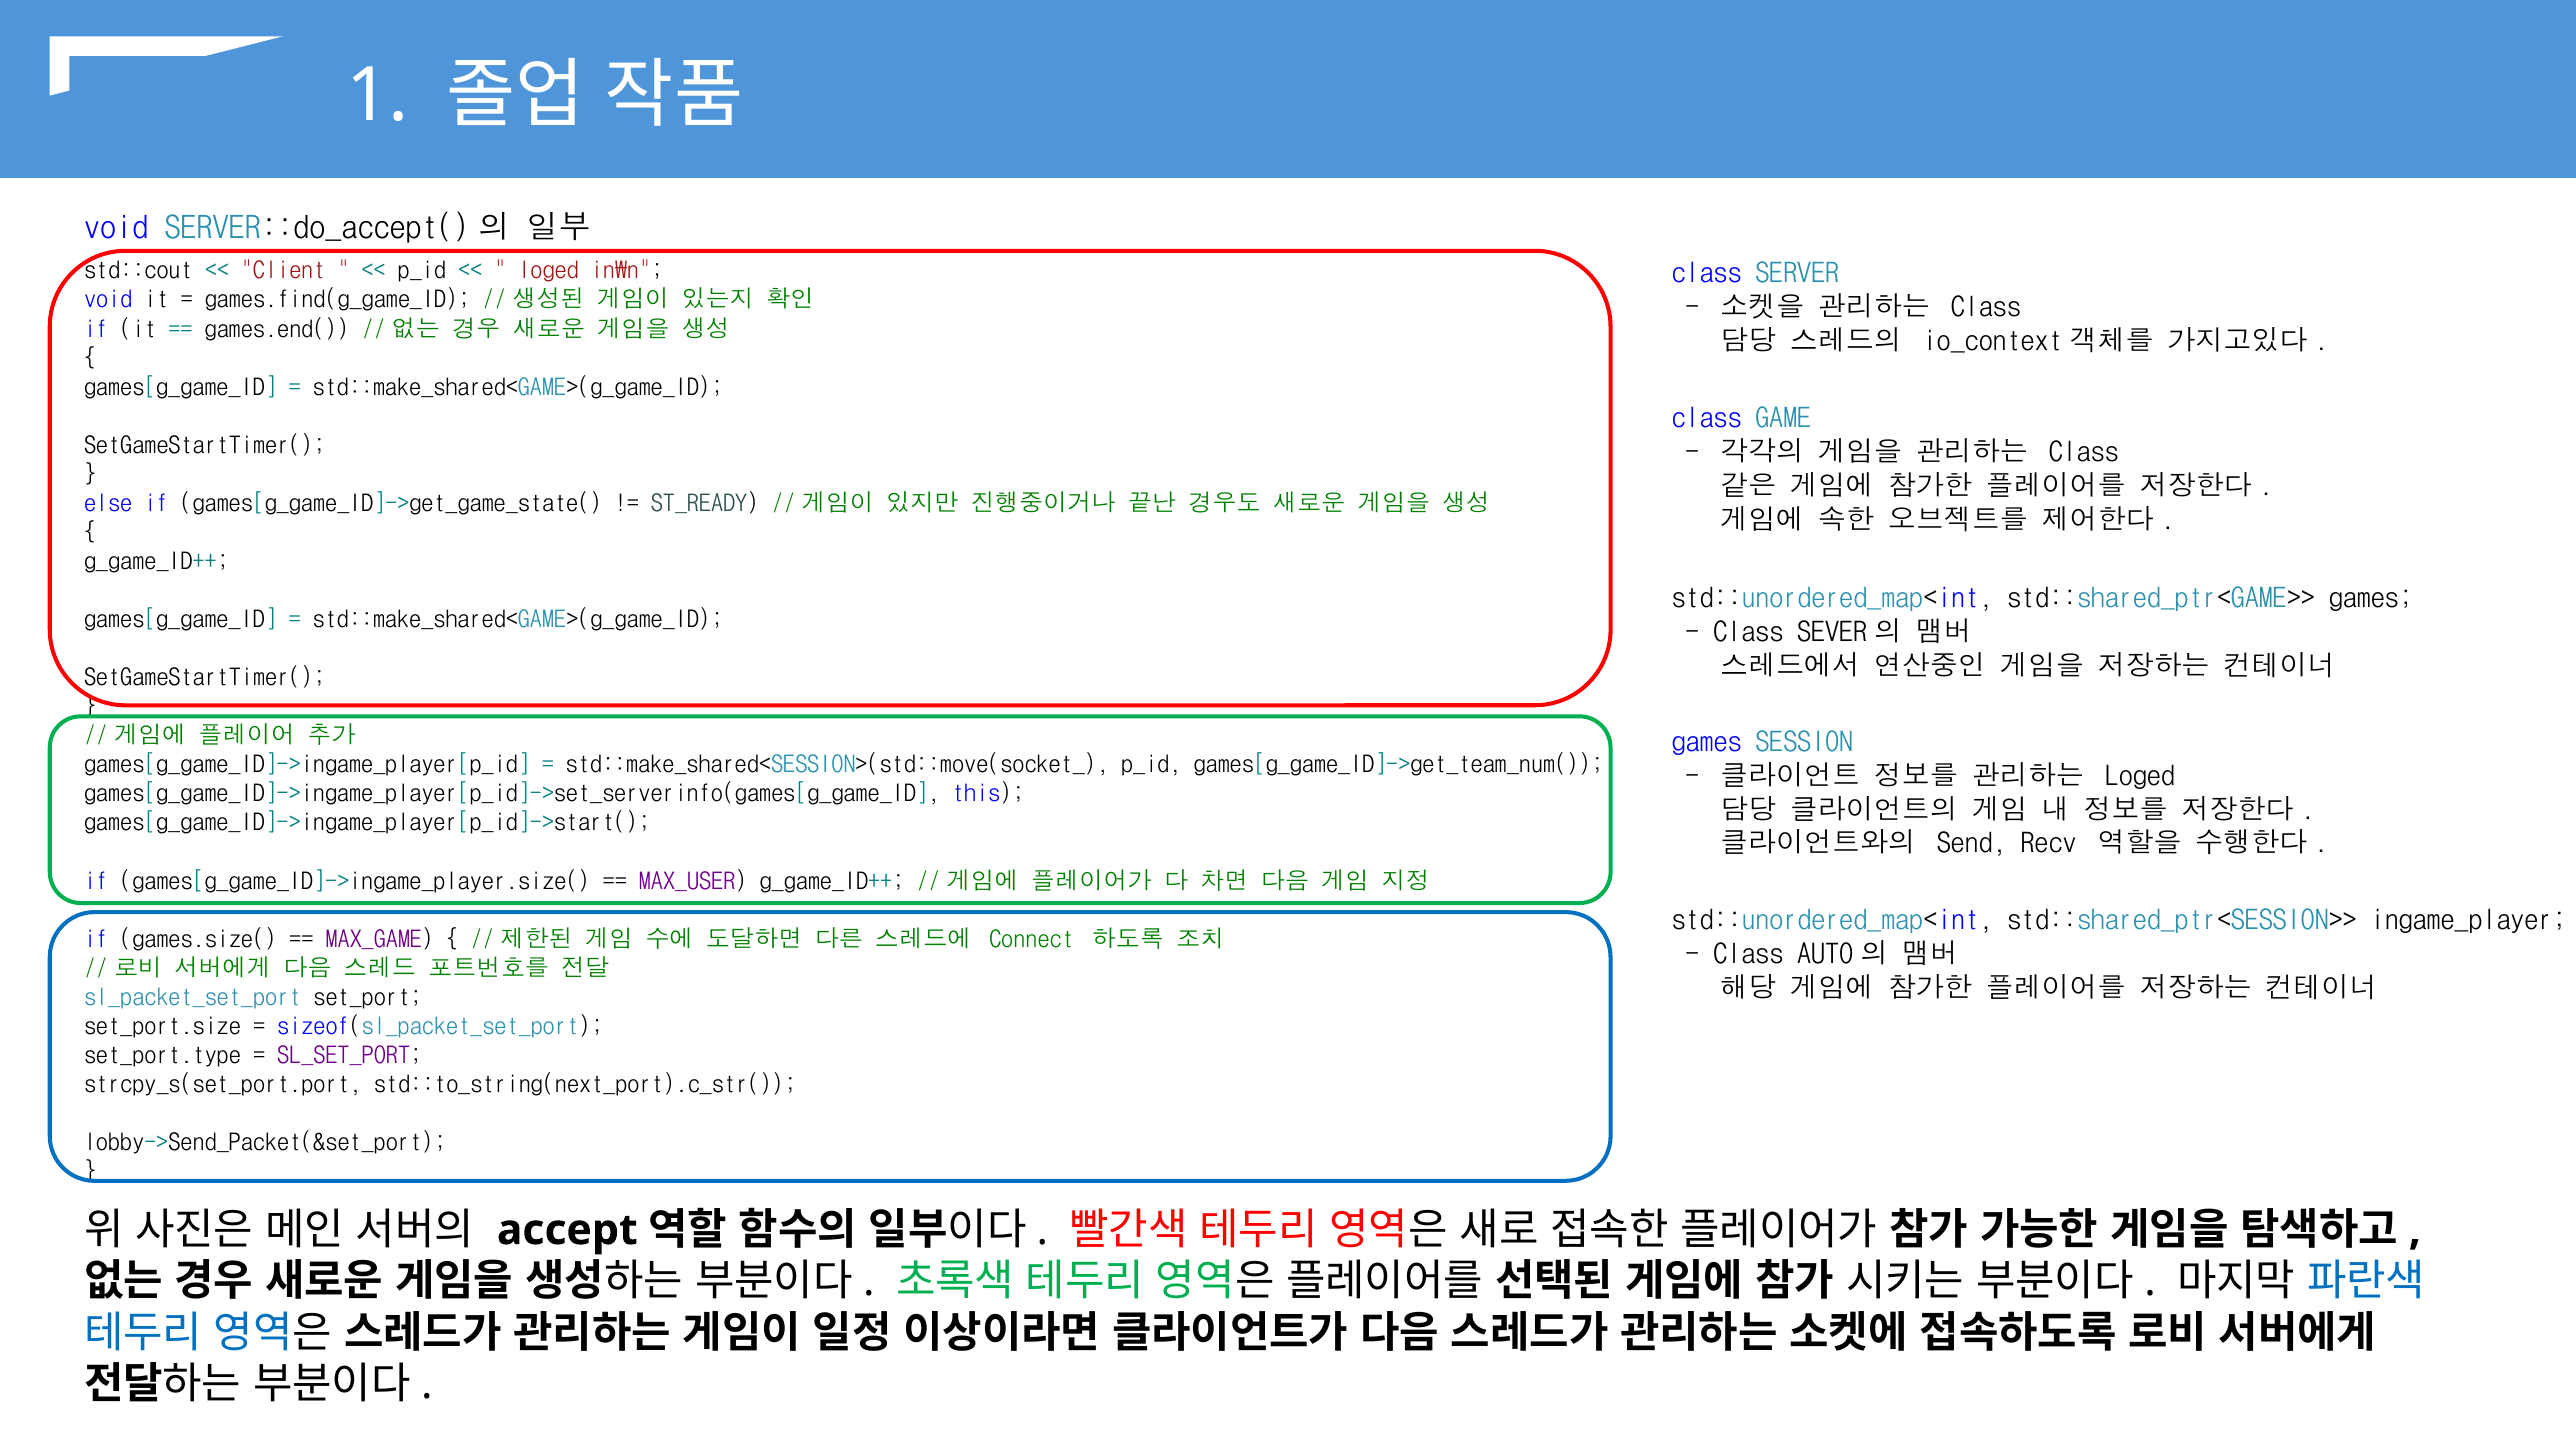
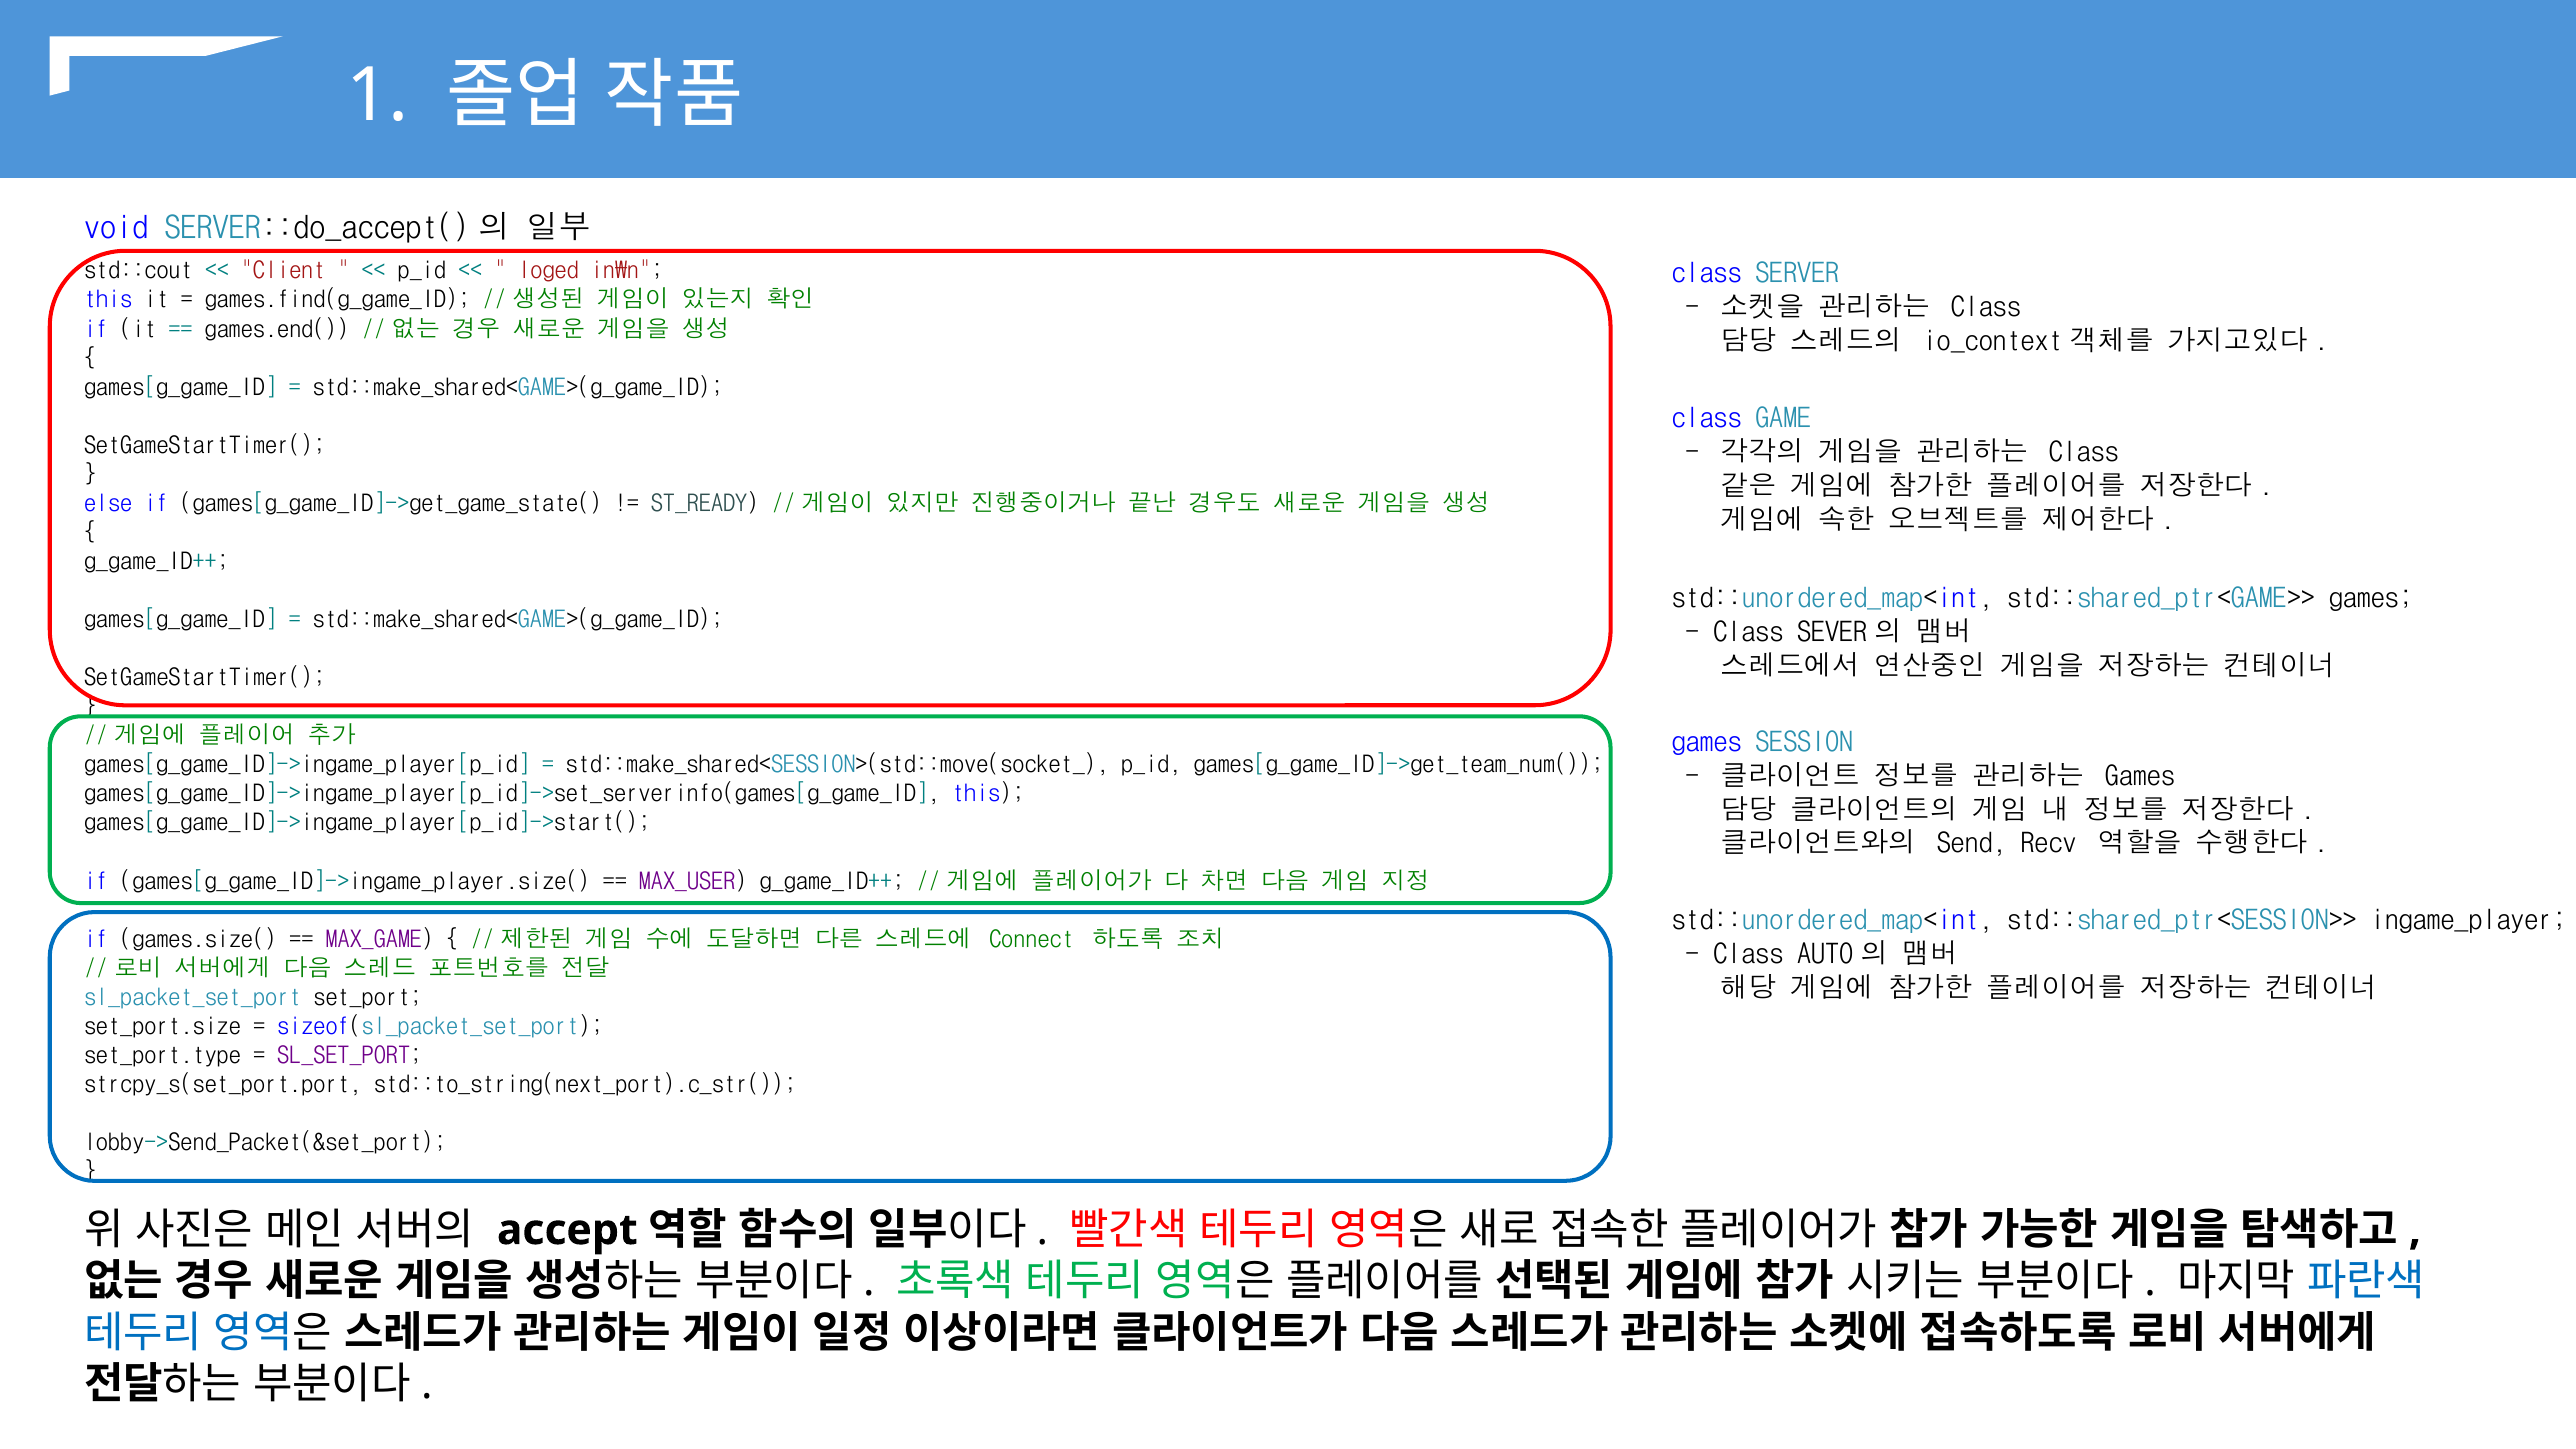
void: void -> this (108, 300)
Loged: Loged -> Games (2140, 776)
